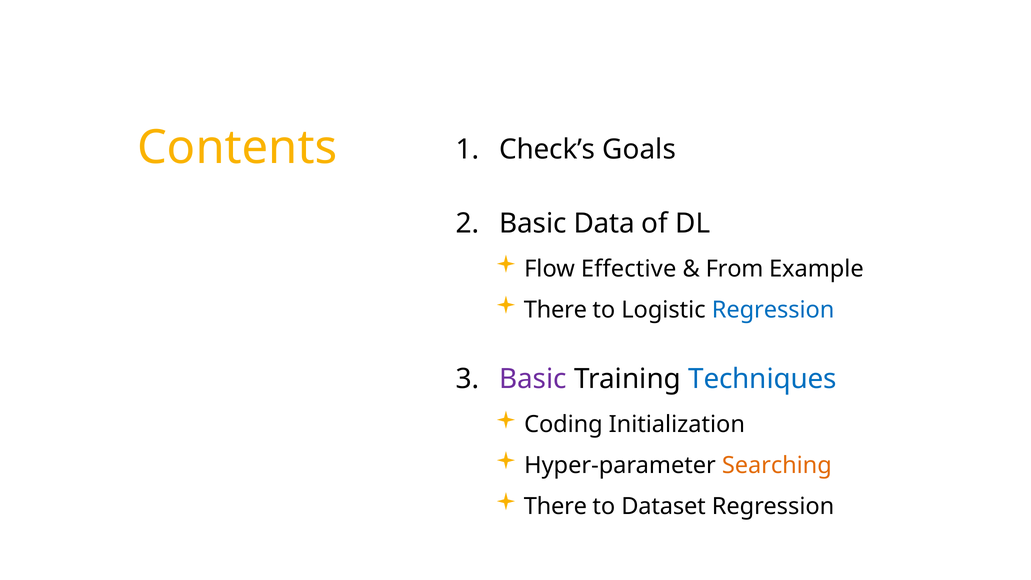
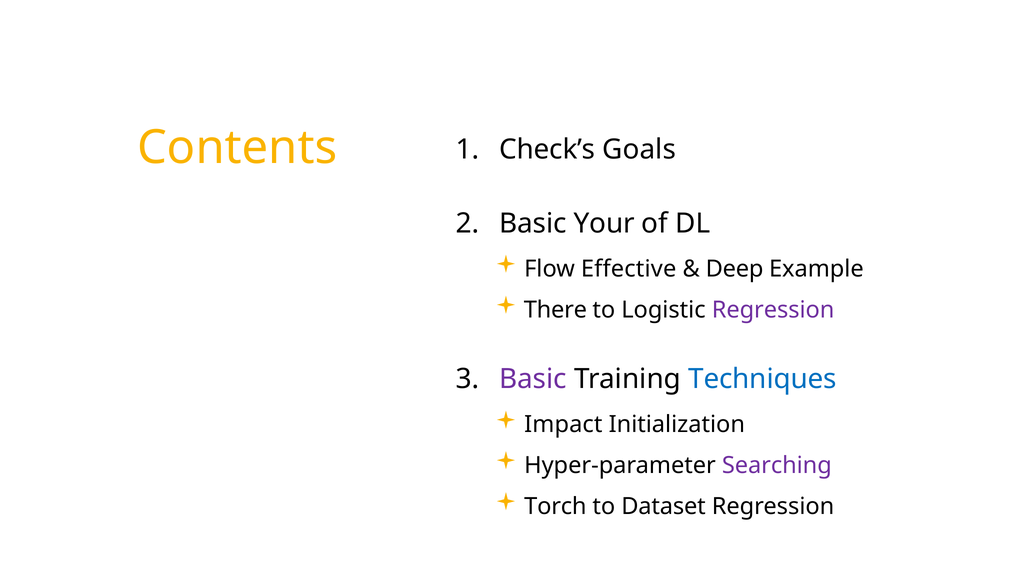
Data: Data -> Your (604, 224)
From: From -> Deep (735, 269)
Regression colour: blue -> purple (773, 310)
Coding: Coding -> Impact (563, 424)
Searching colour: orange -> purple (777, 465)
There: There -> Torch (555, 506)
